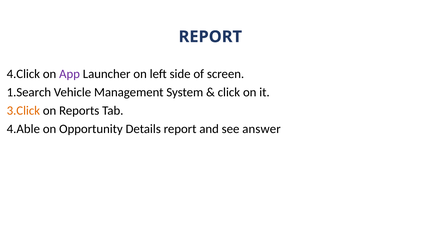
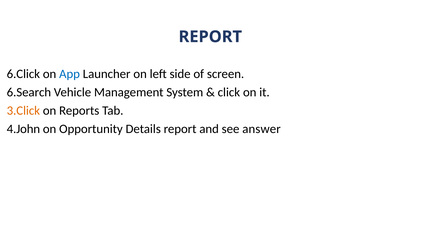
4.Click: 4.Click -> 6.Click (23, 74)
App colour: purple -> blue (70, 74)
1.Search: 1.Search -> 6.Search (29, 92)
4.Able: 4.Able -> 4.John (23, 129)
